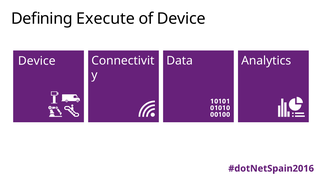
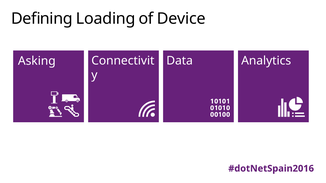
Execute: Execute -> Loading (106, 19)
Device: Device -> Asking (37, 61)
